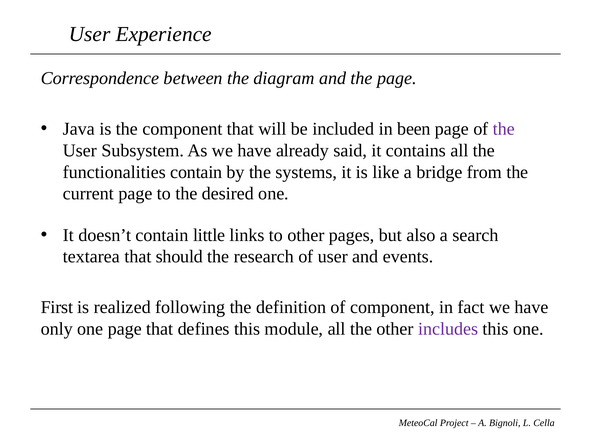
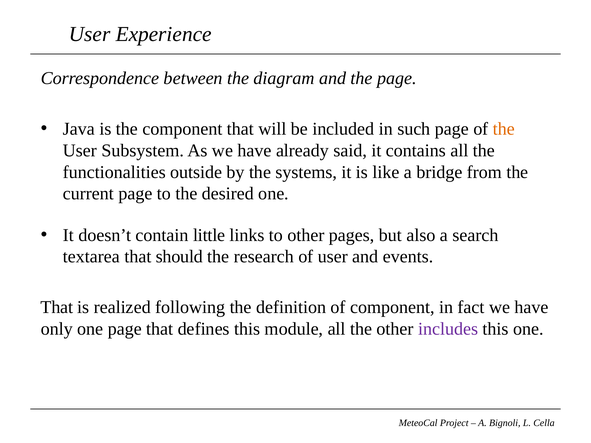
been: been -> such (414, 129)
the colour: purple -> orange (504, 129)
functionalities contain: contain -> outside (196, 172)
First: First -> That (57, 307)
